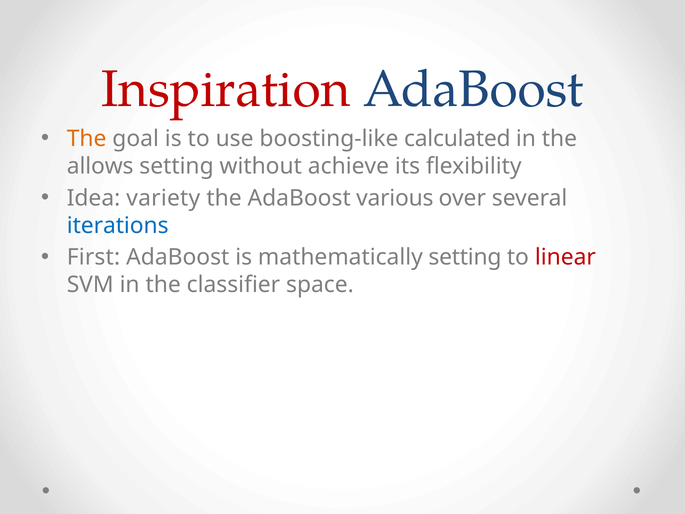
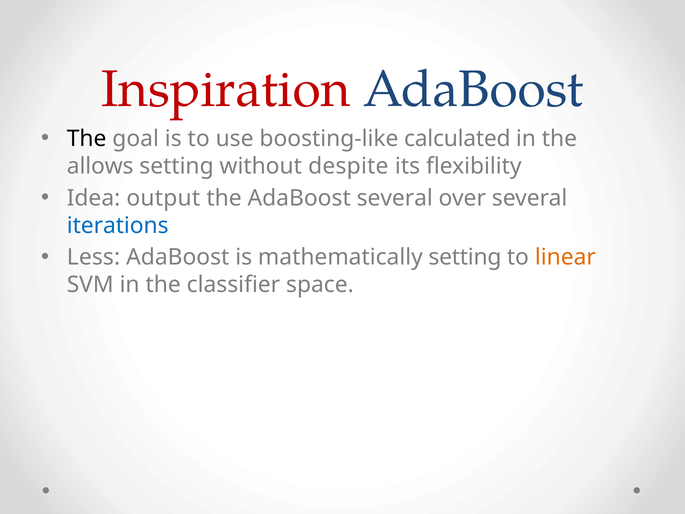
The colour: orange -> black (87, 139)
achieve: achieve -> despite (348, 166)
variety: variety -> output (163, 198)
AdaBoost various: various -> several (395, 198)
First: First -> Less (93, 257)
linear colour: red -> orange (565, 257)
